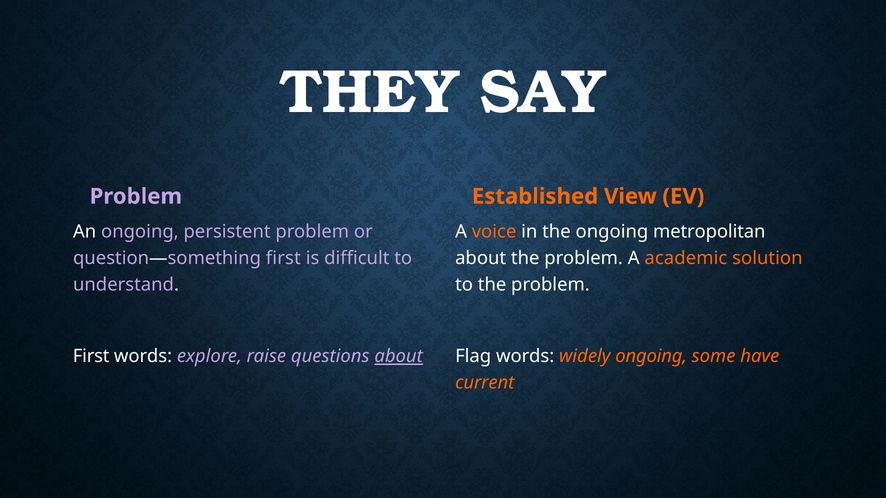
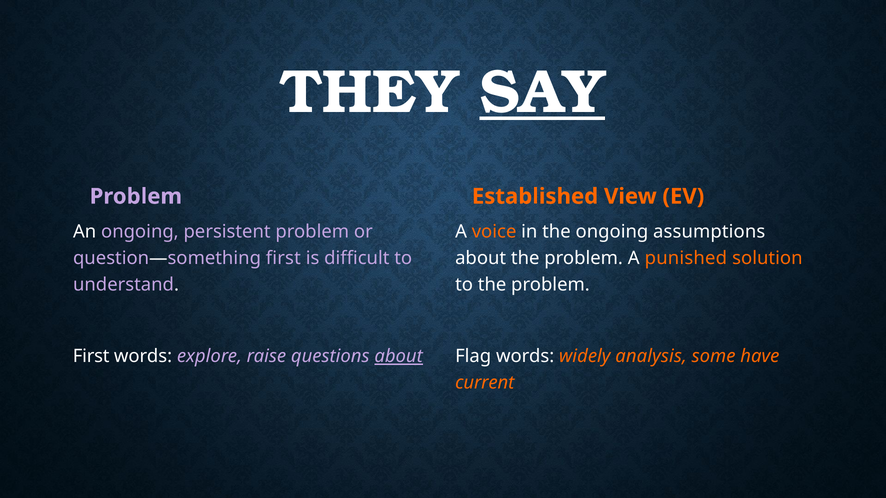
SAY underline: none -> present (543, 92)
metropolitan: metropolitan -> assumptions (709, 232)
academic: academic -> punished (686, 258)
widely ongoing: ongoing -> analysis (651, 357)
